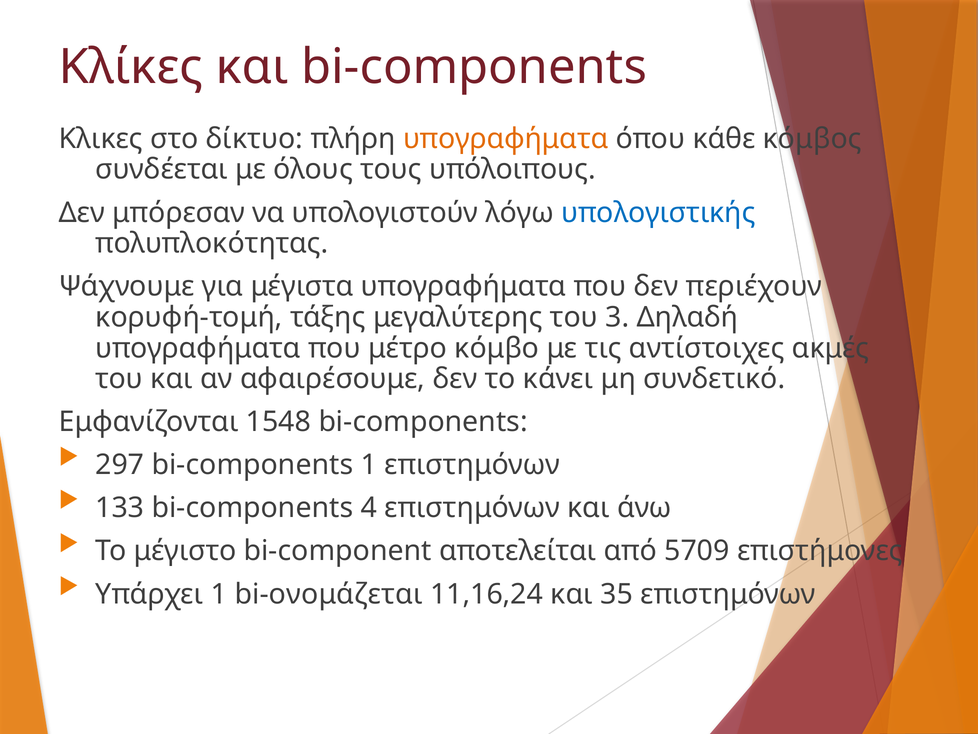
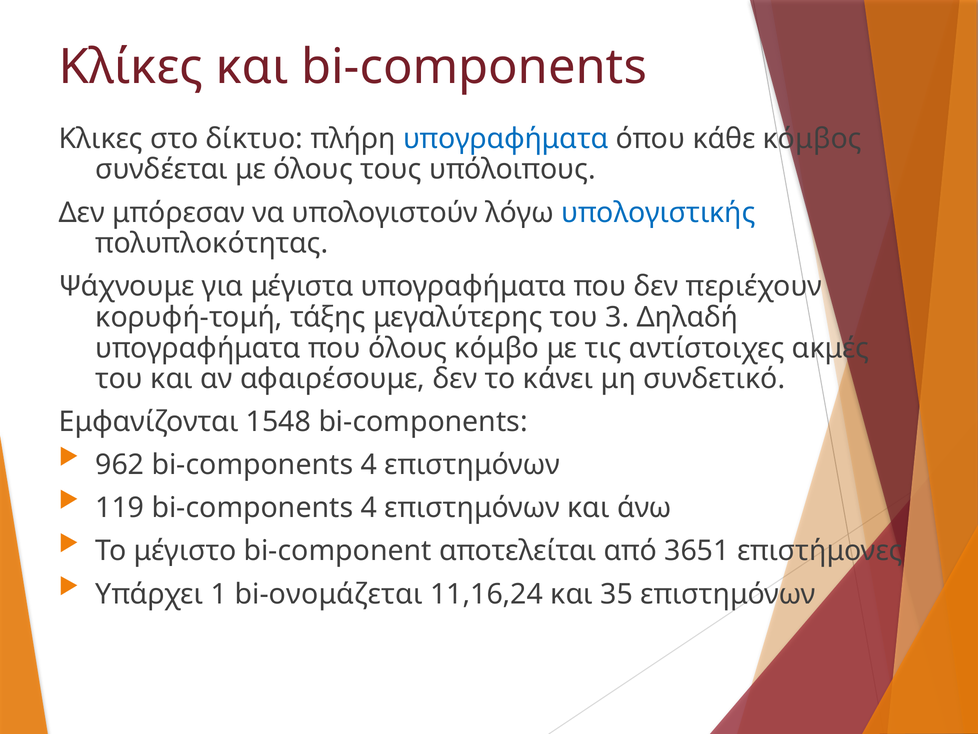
υπογραφήματα colour: orange -> blue (506, 139)
που μέτρο: μέτρο -> όλους (408, 348)
297: 297 -> 962 (120, 465)
1: 1 -> 4 (369, 465)
133: 133 -> 119 (120, 508)
5709: 5709 -> 3651 (697, 551)
